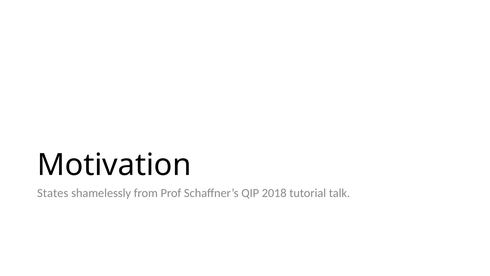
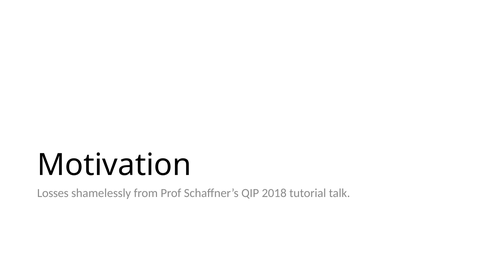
States: States -> Losses (53, 193)
